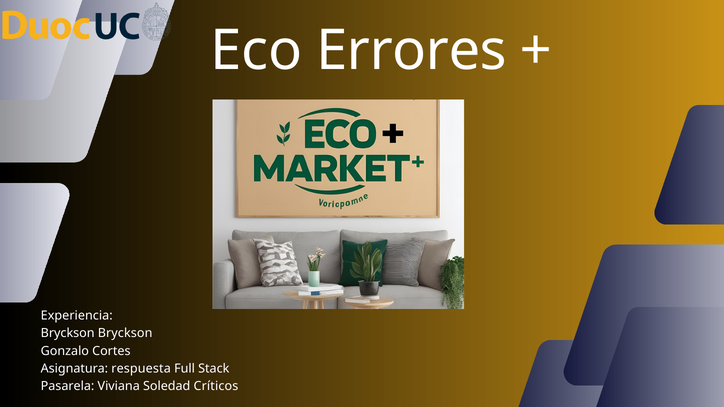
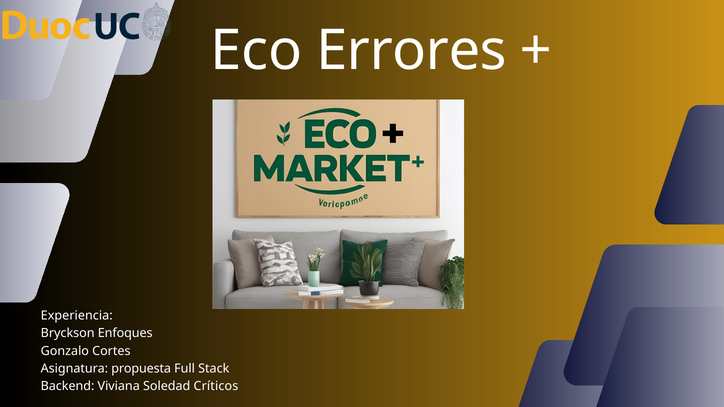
Bryckson Bryckson: Bryckson -> Enfoques (125, 333)
respuesta: respuesta -> propuesta (141, 369)
Pasarela: Pasarela -> Backend (68, 386)
